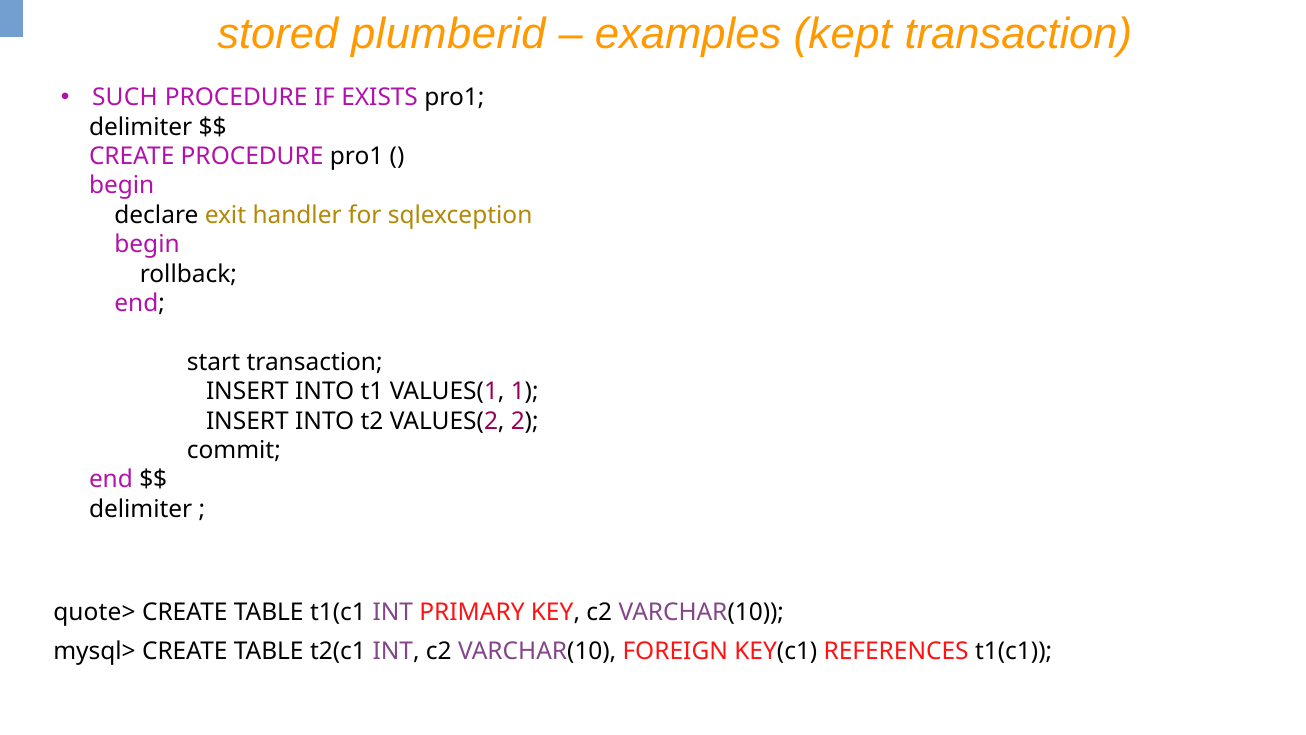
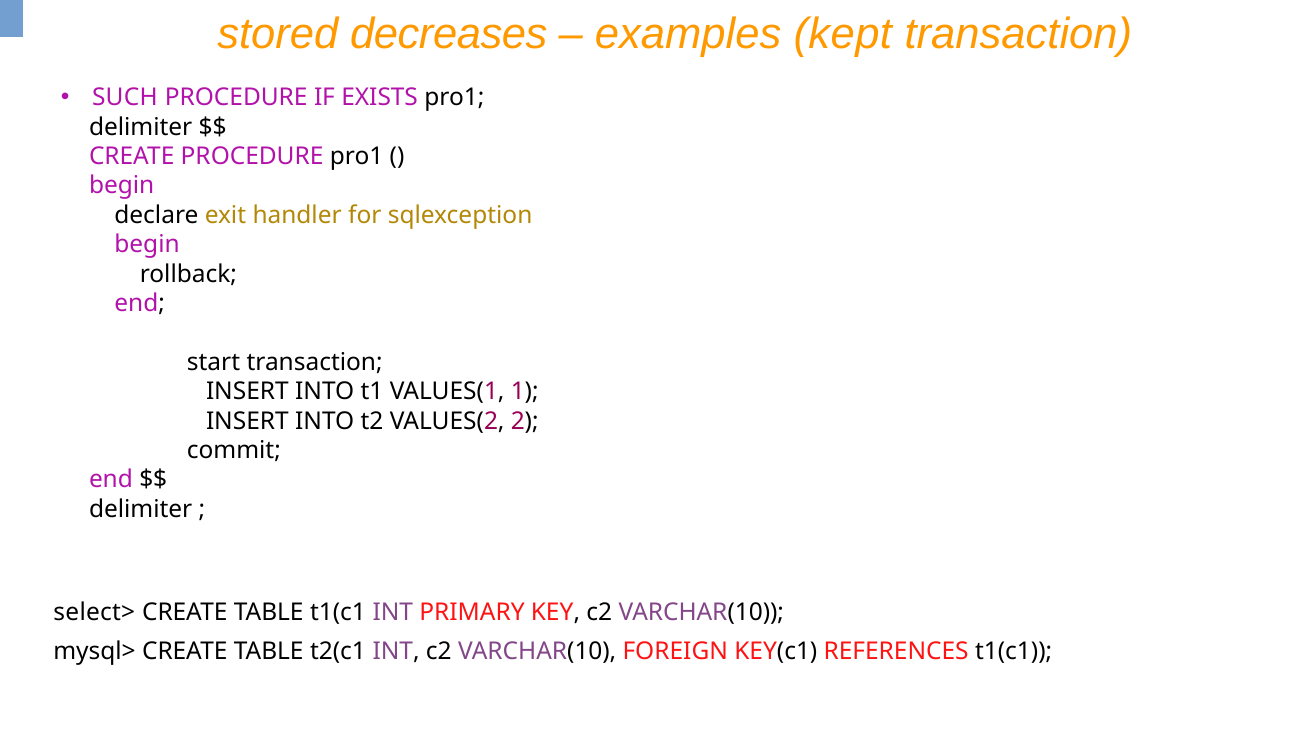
plumberid: plumberid -> decreases (449, 34)
quote>: quote> -> select> (94, 612)
